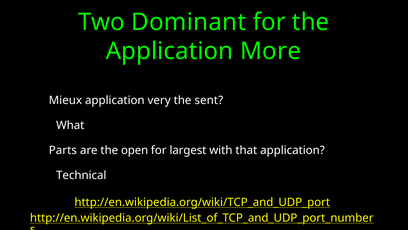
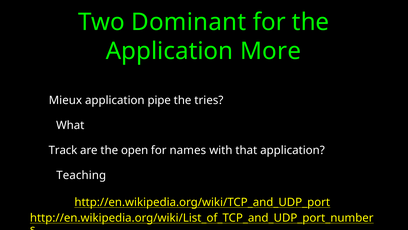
very: very -> pipe (159, 100)
sent: sent -> tries (209, 100)
Parts: Parts -> Track (63, 150)
largest: largest -> names (188, 150)
Technical: Technical -> Teaching (81, 175)
